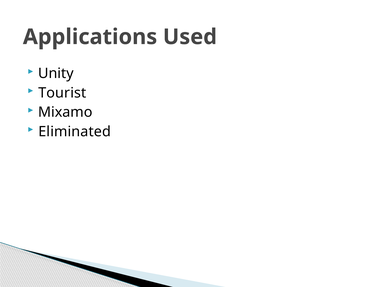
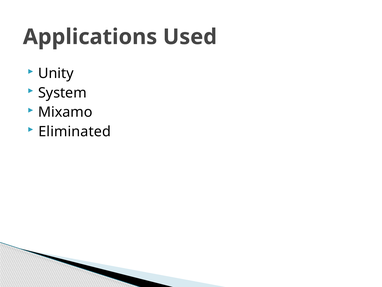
Tourist: Tourist -> System (62, 93)
